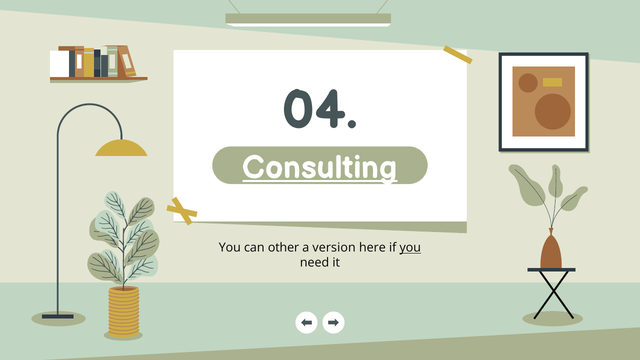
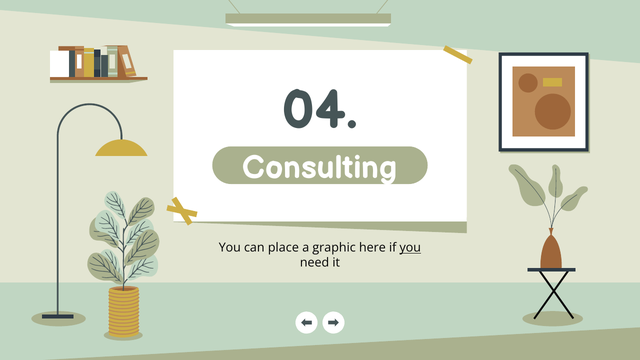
Consulting underline: present -> none (320, 167)
other: other -> place (283, 248)
version: version -> graphic (334, 248)
